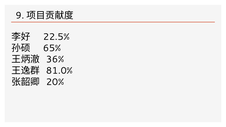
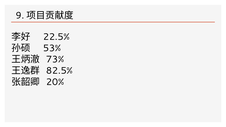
65%: 65% -> 53% (52, 48)
36%: 36% -> 73% (55, 59)
81.0%: 81.0% -> 82.5% (59, 71)
